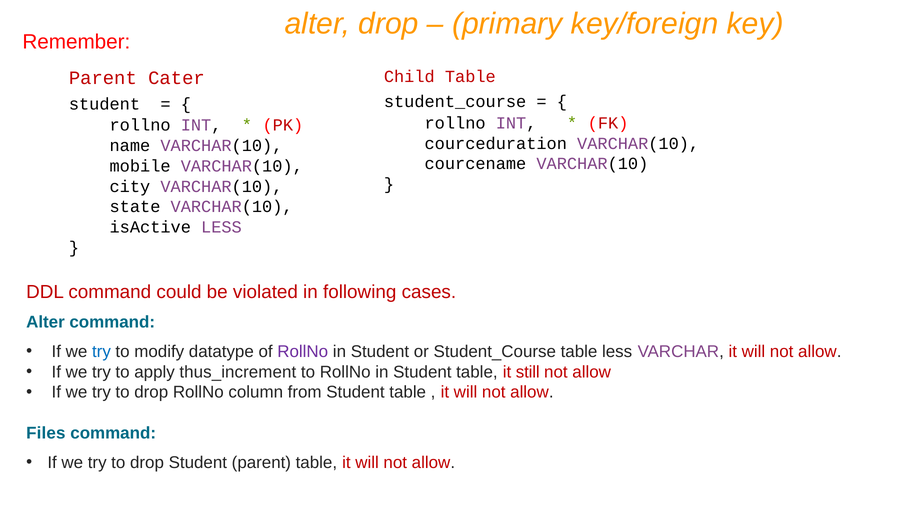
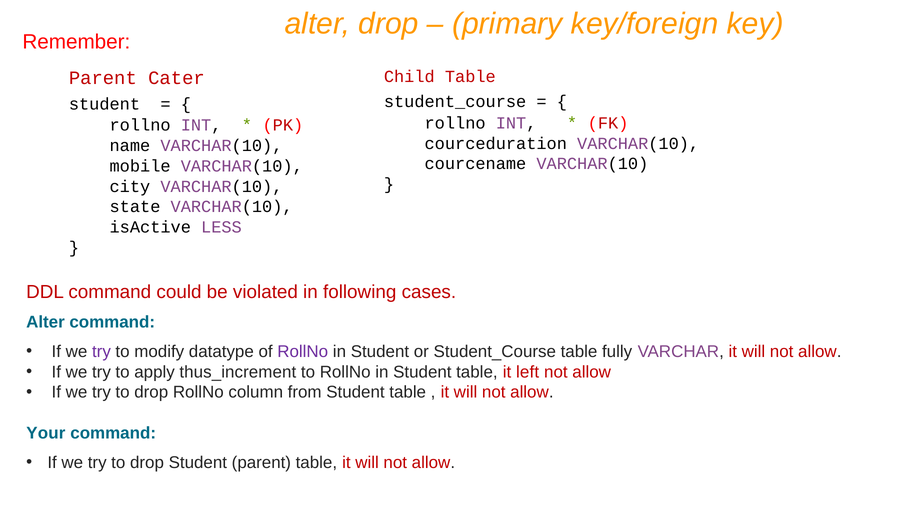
try colour: blue -> purple (101, 351)
table less: less -> fully (617, 351)
still: still -> left (528, 372)
Files: Files -> Your (46, 433)
